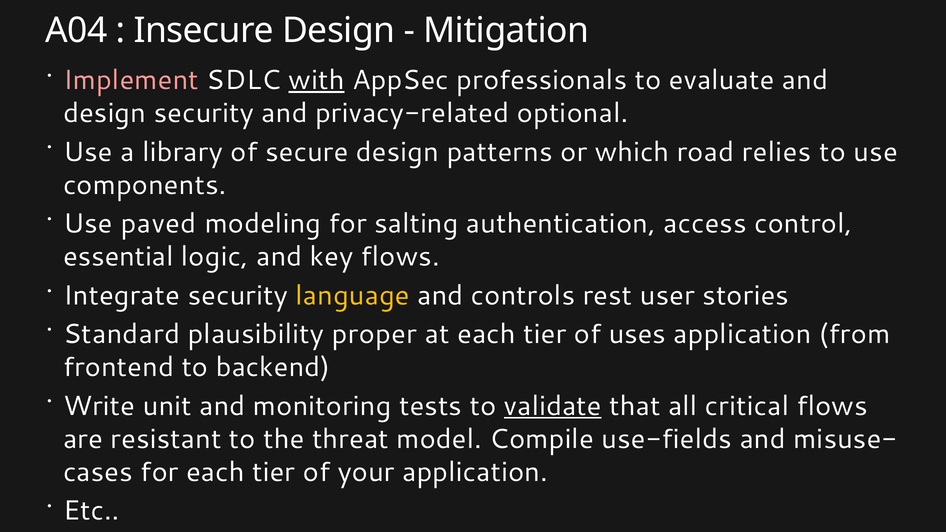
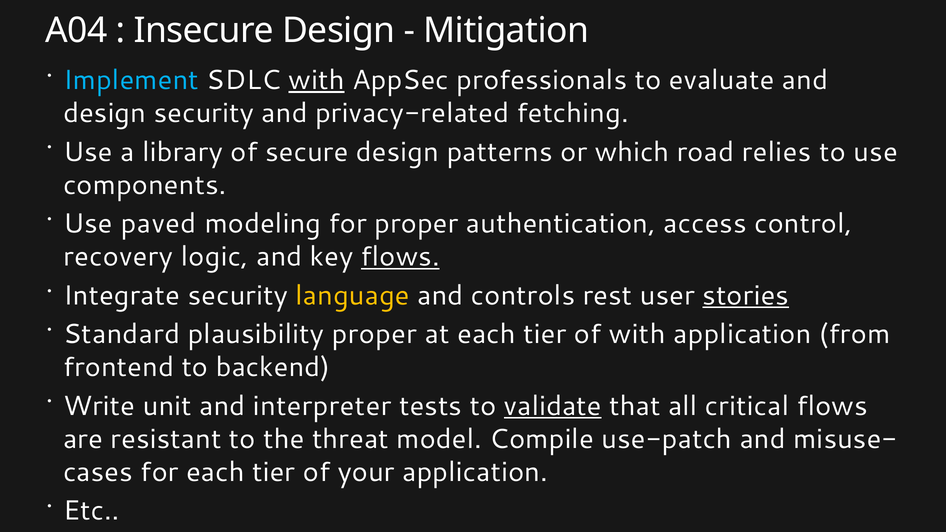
Implement colour: pink -> light blue (131, 80)
optional: optional -> fetching (573, 113)
for salting: salting -> proper (416, 224)
essential: essential -> recovery (118, 257)
flows underline: none -> present (400, 257)
stories underline: none -> present (746, 296)
of uses: uses -> with (637, 334)
monitoring: monitoring -> interpreter (322, 406)
use-fields: use-fields -> use-patch (667, 439)
